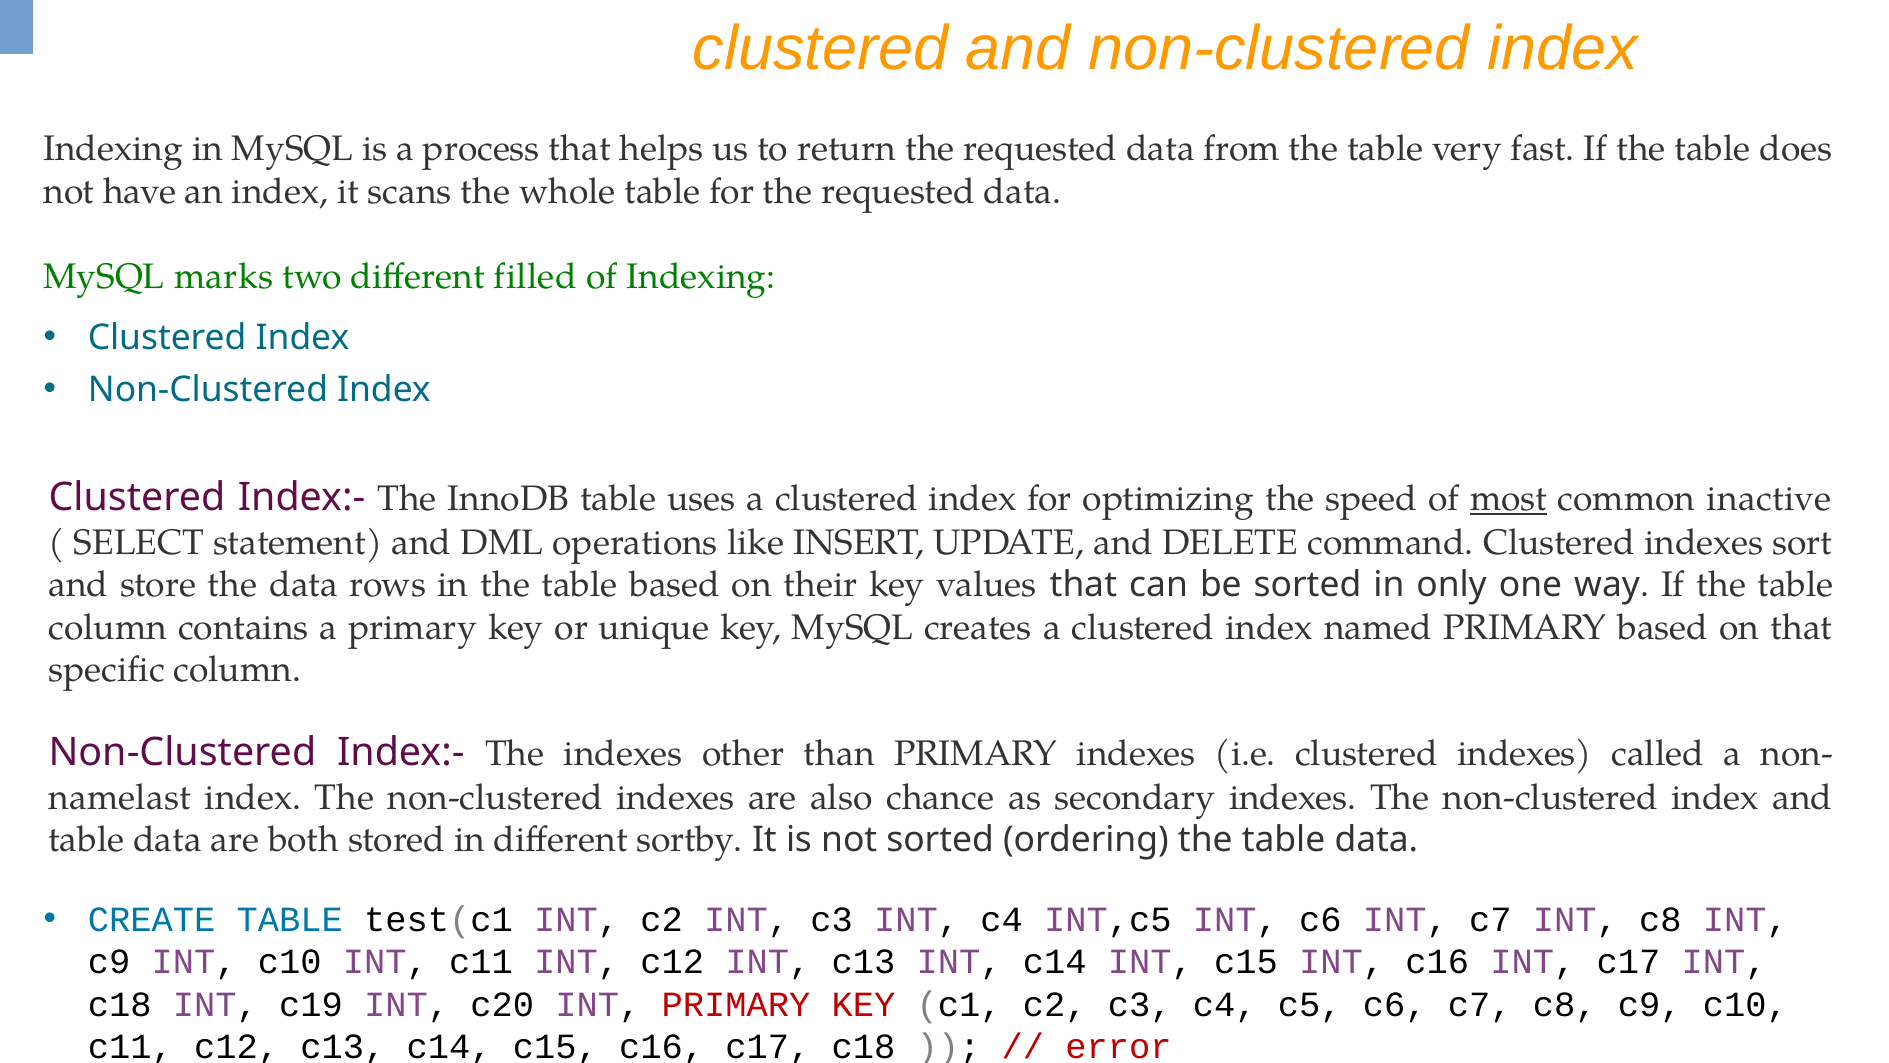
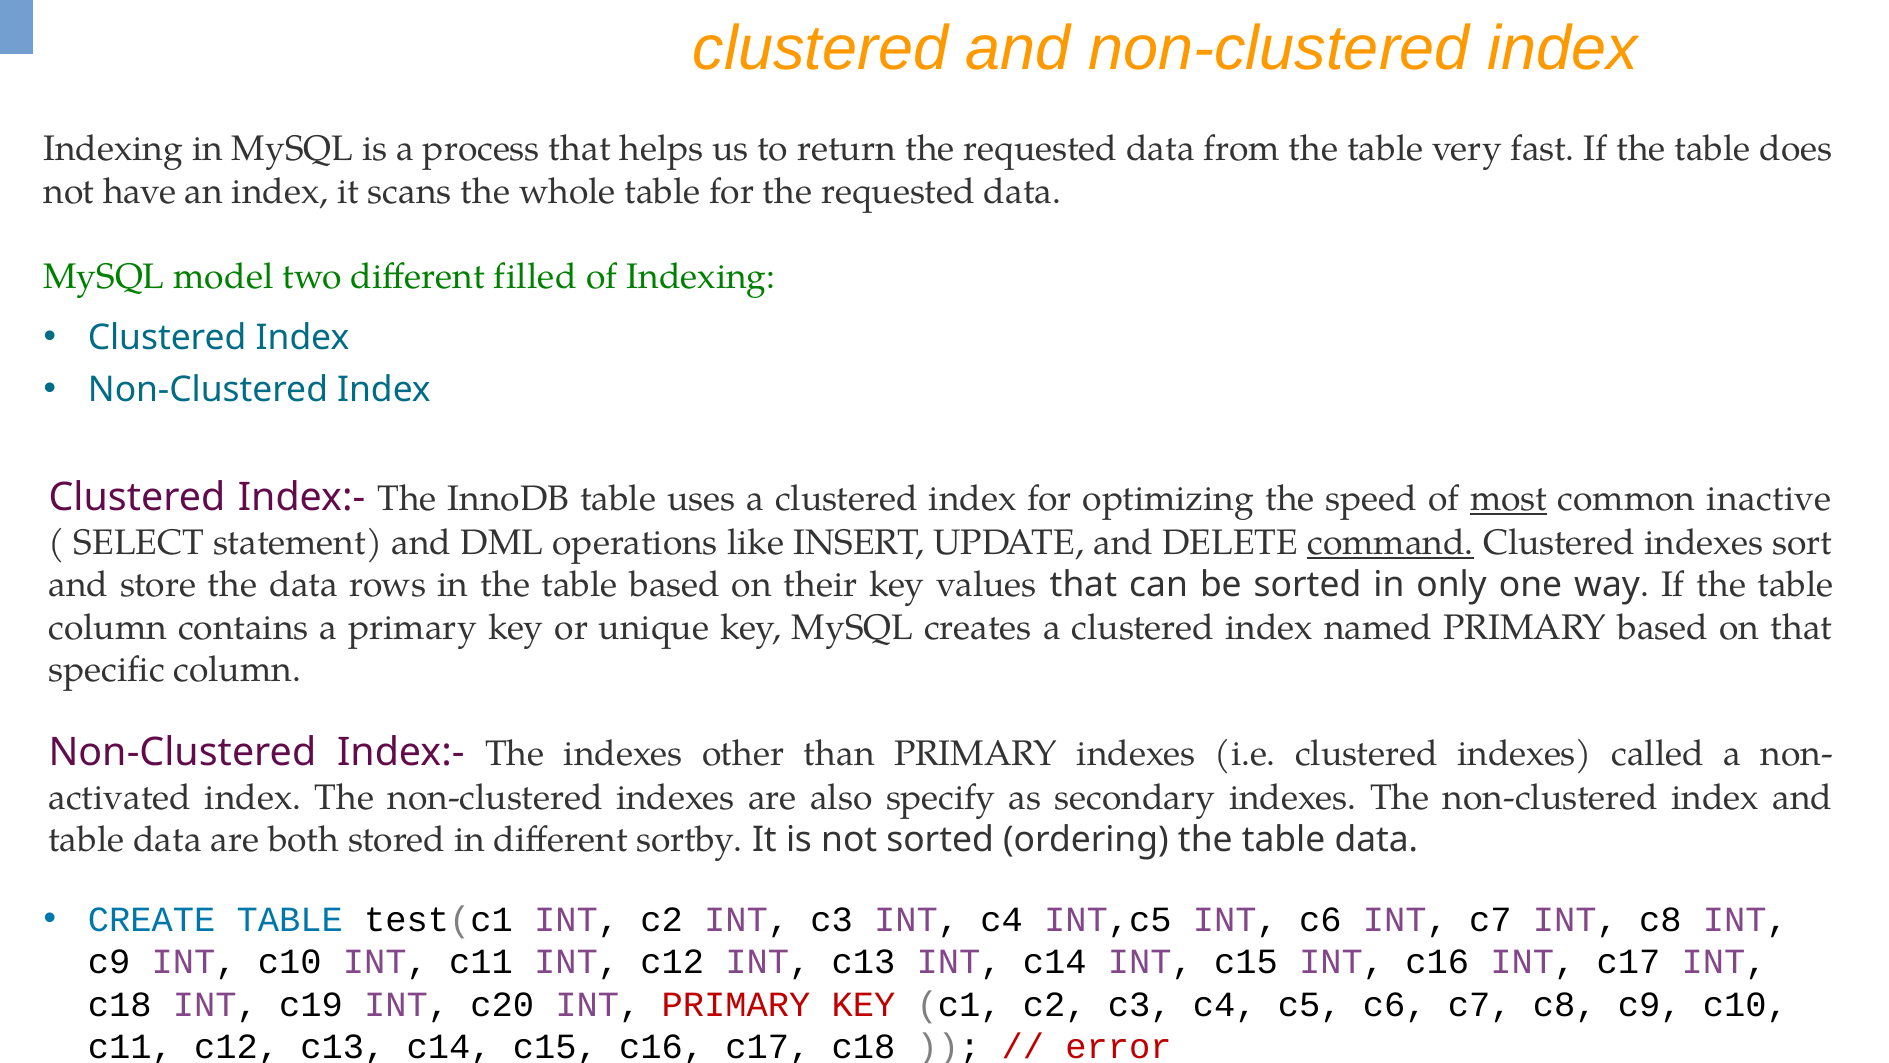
marks: marks -> model (224, 277)
command underline: none -> present (1391, 542)
namelast: namelast -> activated (120, 797)
chance: chance -> specify (941, 797)
